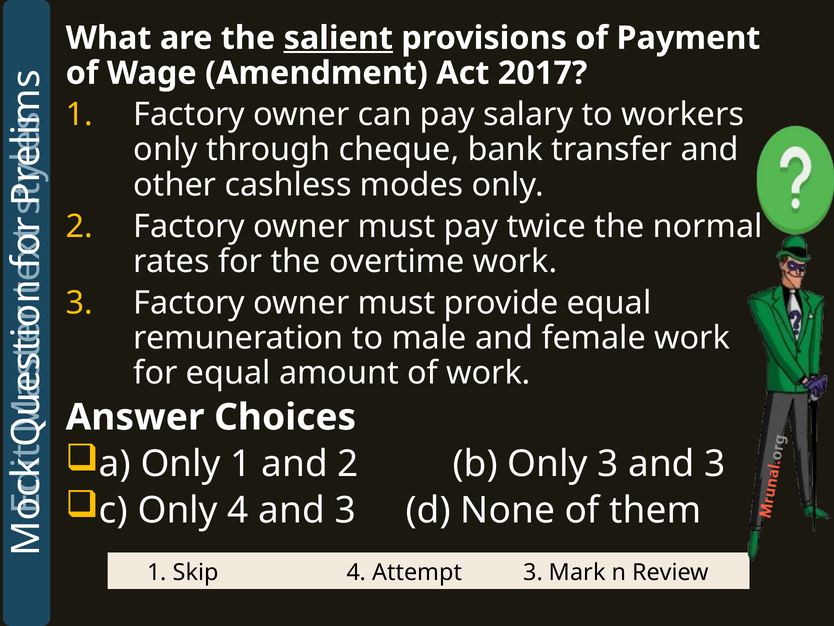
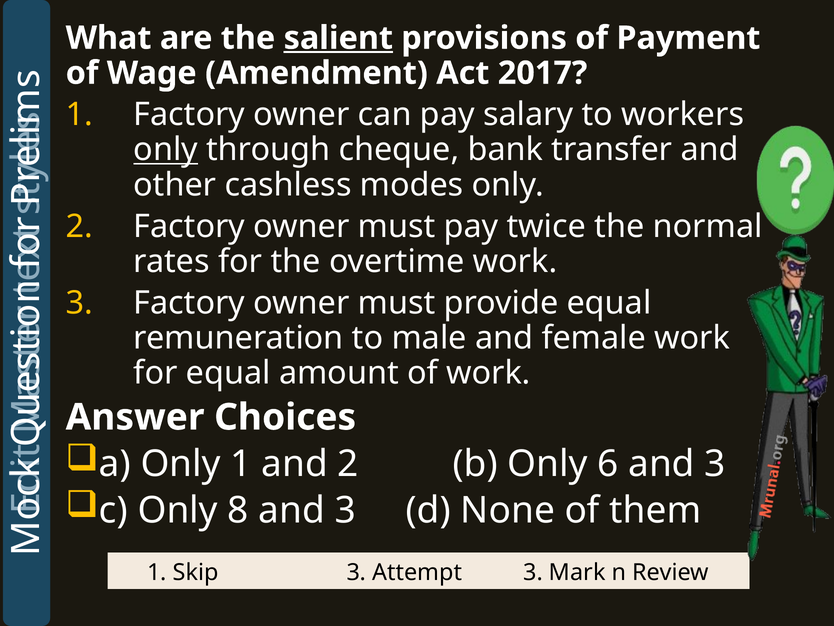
only underline: none -> present (166, 150)
Only 3: 3 -> 6 (608, 464)
Only 4: 4 -> 8 (238, 510)
4: 4 -> 3 (356, 572)
